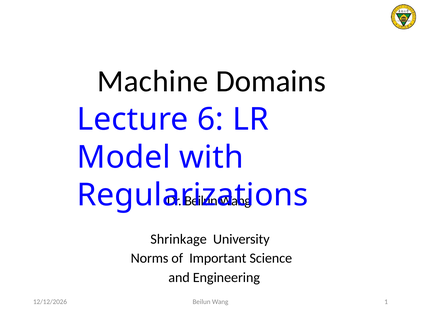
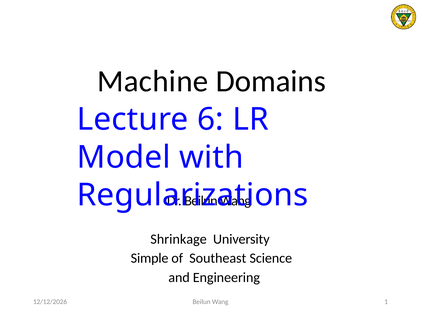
Norms: Norms -> Simple (150, 258)
Important: Important -> Southeast (218, 258)
